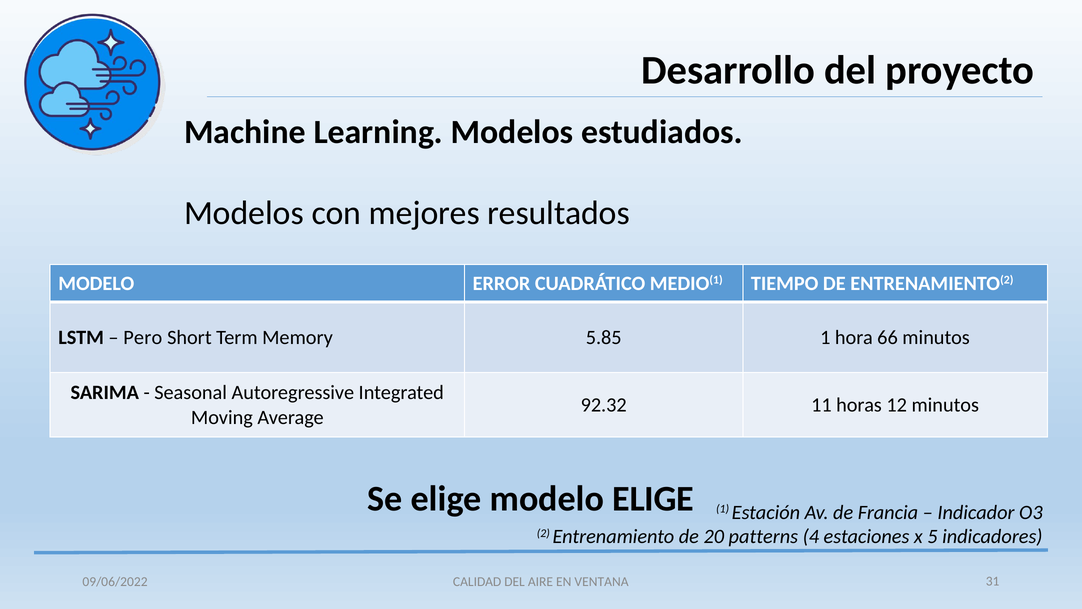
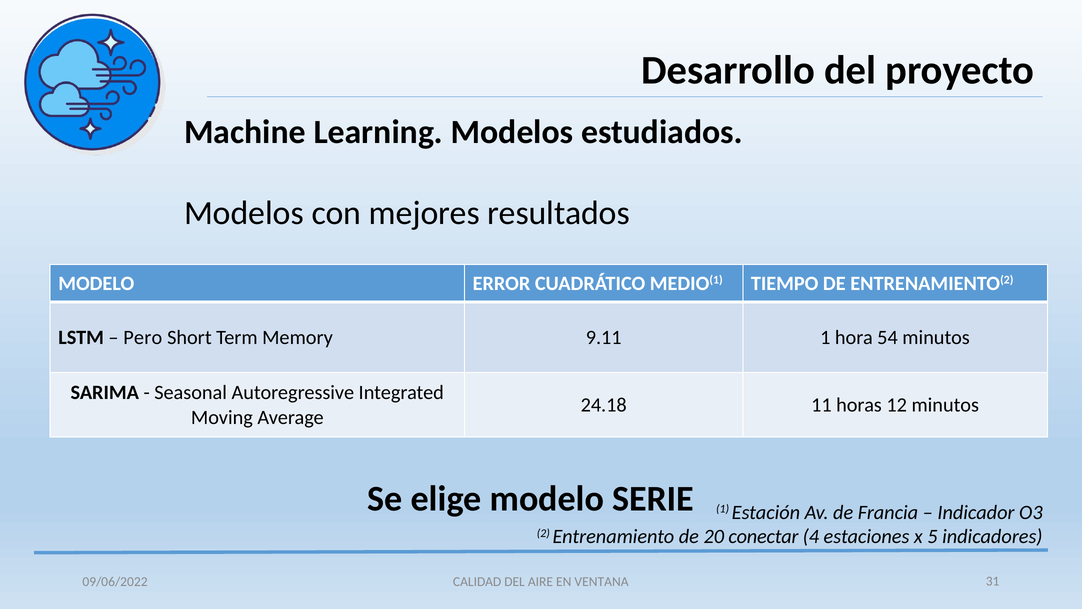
5.85: 5.85 -> 9.11 (604, 337)
66: 66 -> 54 (888, 337)
92.32: 92.32 -> 24.18 (604, 405)
modelo ELIGE: ELIGE -> SERIE (653, 499)
patterns: patterns -> conectar (763, 536)
